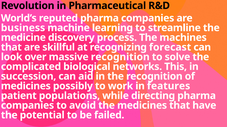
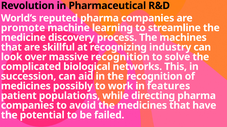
business: business -> promote (23, 28)
forecast: forecast -> industry (170, 47)
